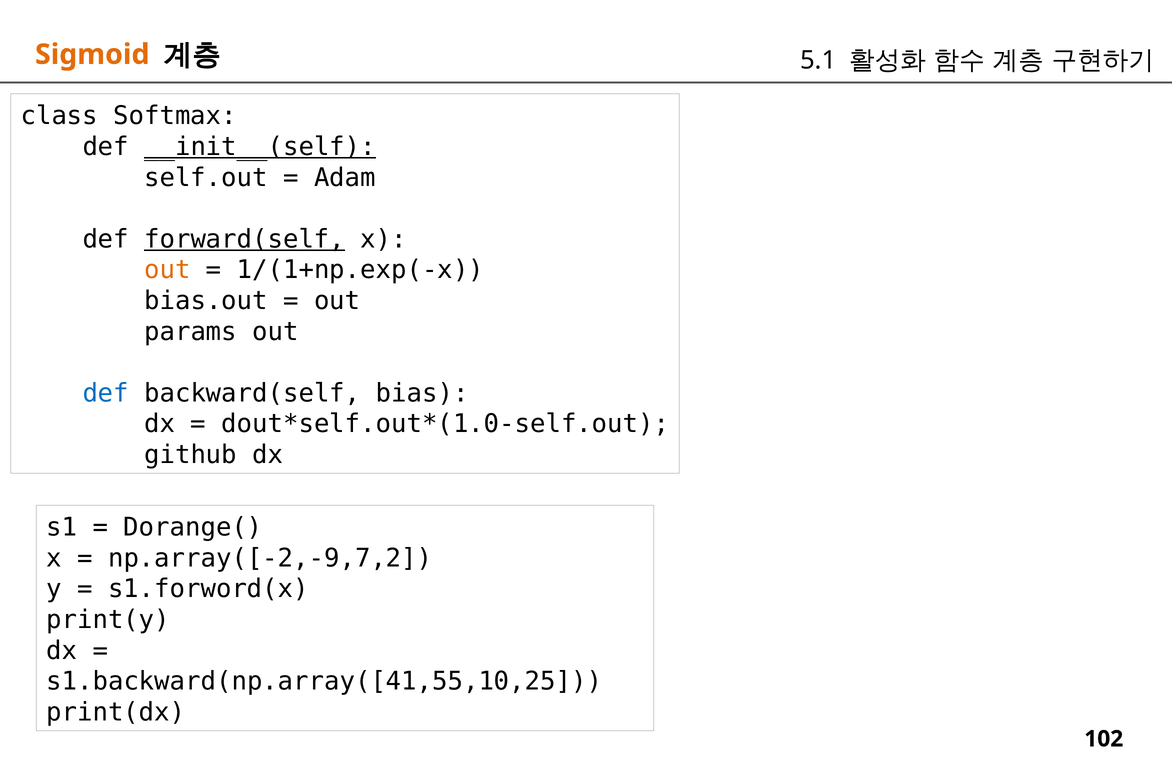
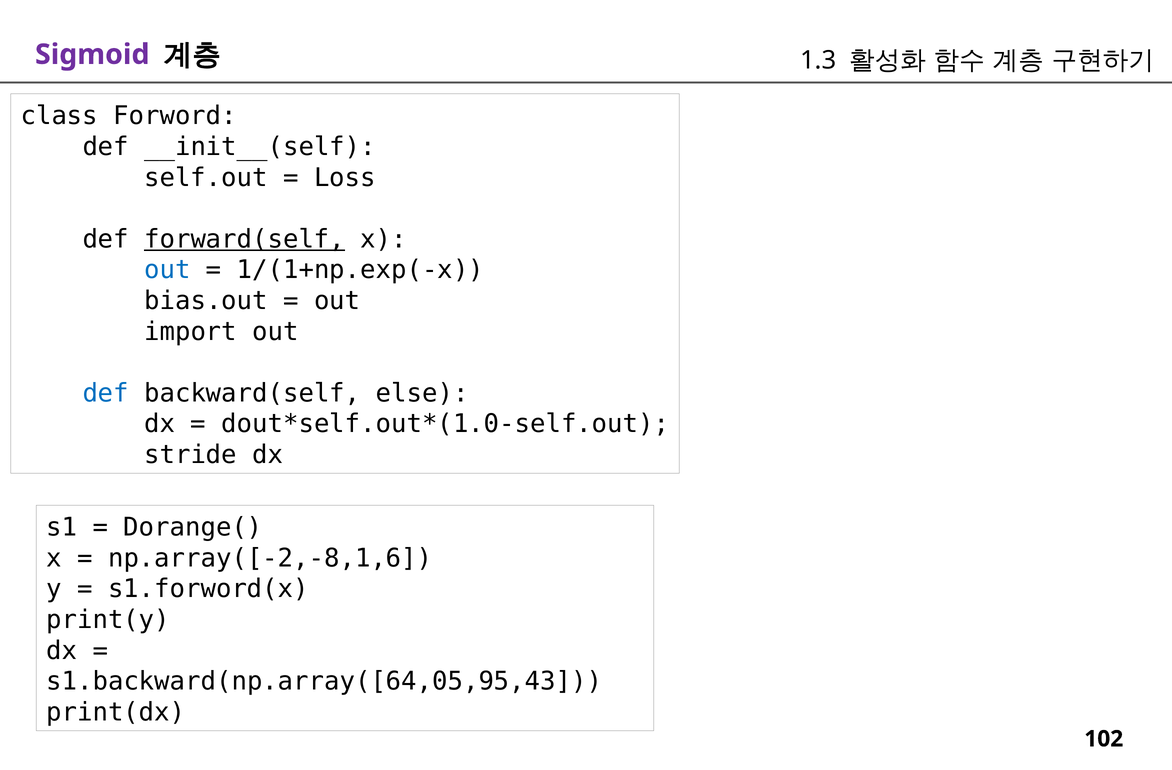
Sigmoid colour: orange -> purple (92, 54)
5.1: 5.1 -> 1.3 (818, 60)
Softmax: Softmax -> Forword (175, 116)
__init__(self underline: present -> none (260, 147)
Adam: Adam -> Loss (345, 178)
out colour: orange -> blue (167, 270)
params: params -> import (191, 331)
bias: bias -> else (422, 393)
github: github -> stride (191, 455)
np.array([-2,-9,7,2: np.array([-2,-9,7,2 -> np.array([-2,-8,1,6 (270, 558)
s1.backward(np.array([41,55,10,25: s1.backward(np.array([41,55,10,25 -> s1.backward(np.array([64,05,95,43 (324, 681)
